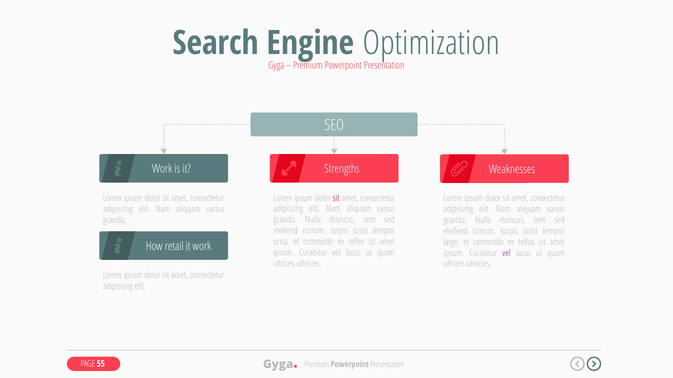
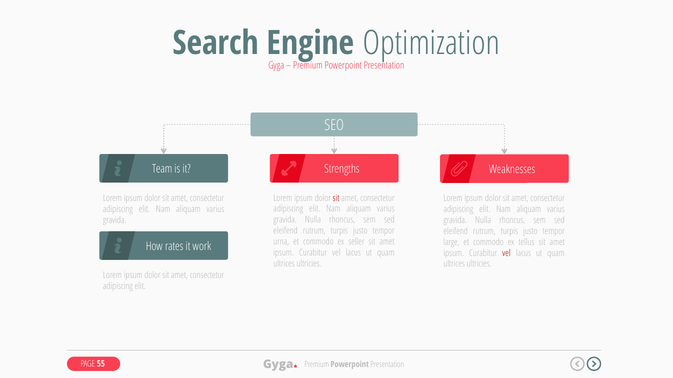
Work: Work -> Team (162, 169)
retail: retail -> rates (174, 247)
vel colour: purple -> red (506, 253)
